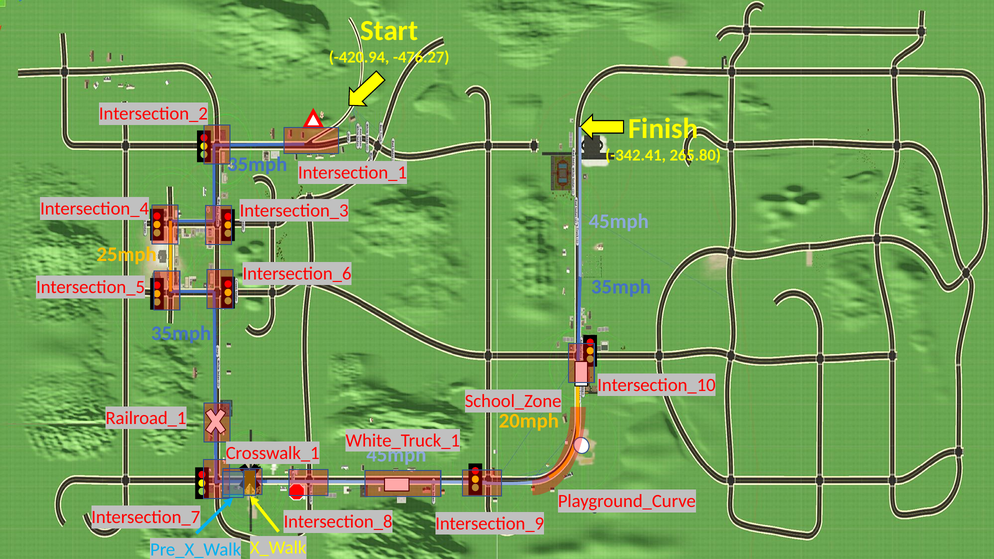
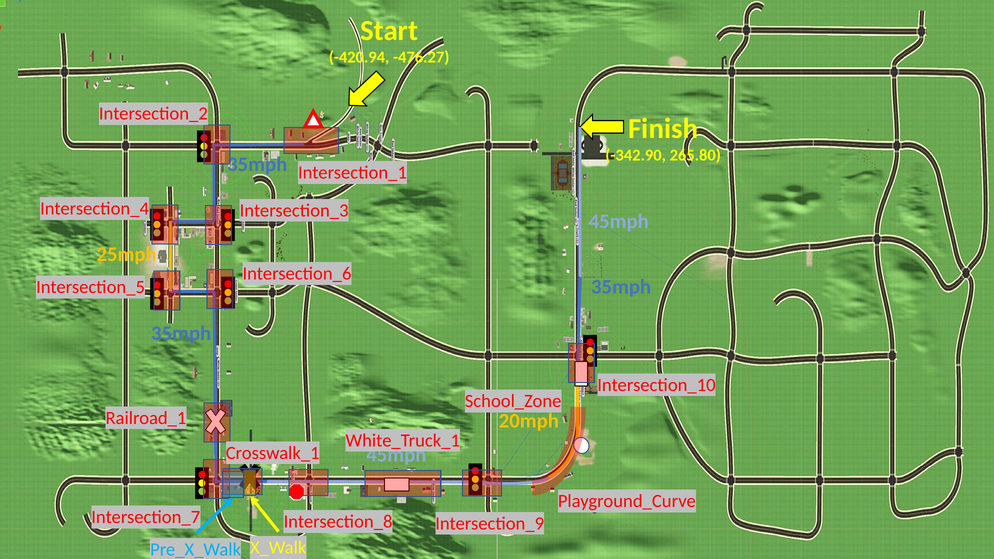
-342.41: -342.41 -> -342.90 (636, 155)
